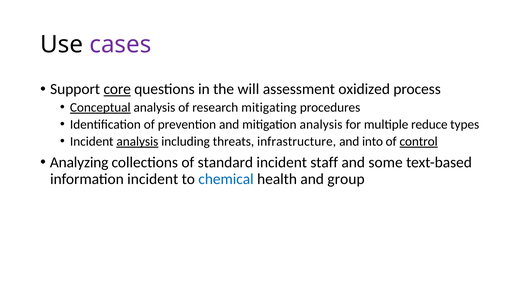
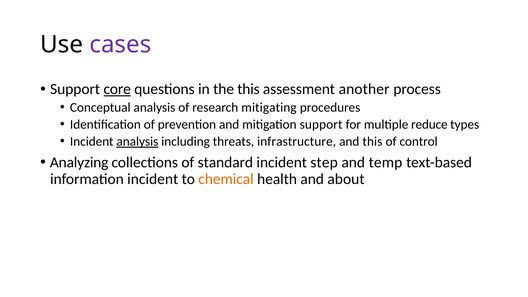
the will: will -> this (249, 89)
oxidized: oxidized -> another (364, 89)
Conceptual underline: present -> none (100, 107)
mitigation analysis: analysis -> support (321, 124)
and into: into -> this (372, 141)
control underline: present -> none (419, 141)
staff: staff -> step (324, 162)
some: some -> temp (386, 162)
chemical colour: blue -> orange (226, 179)
group: group -> about (346, 179)
